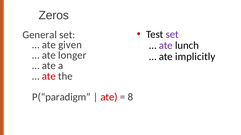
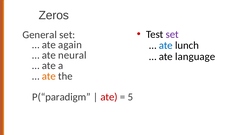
given: given -> again (70, 45)
ate colour: purple -> blue (166, 46)
longer: longer -> neural (72, 55)
implicitly: implicitly -> language (195, 57)
ate colour: red -> orange (49, 76)
8: 8 -> 5 (130, 97)
